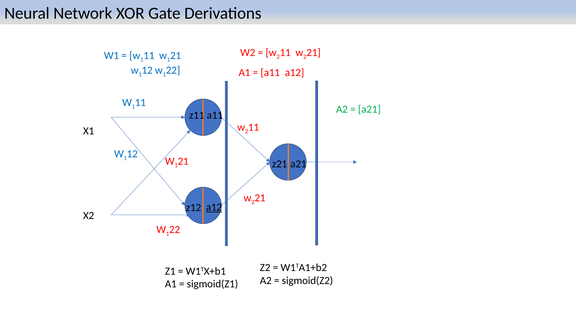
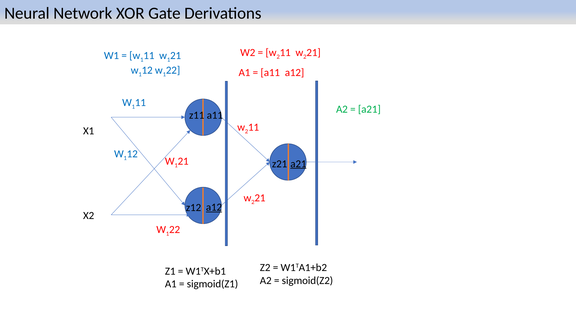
a21 underline: none -> present (298, 164)
